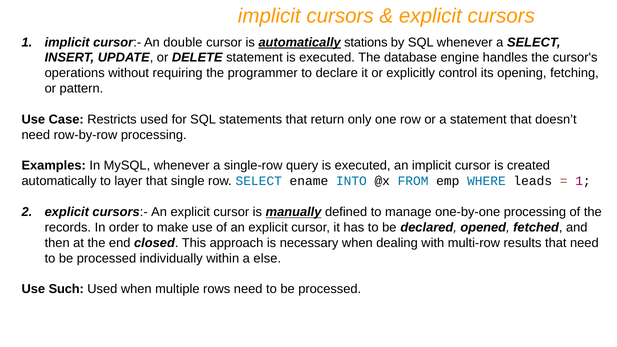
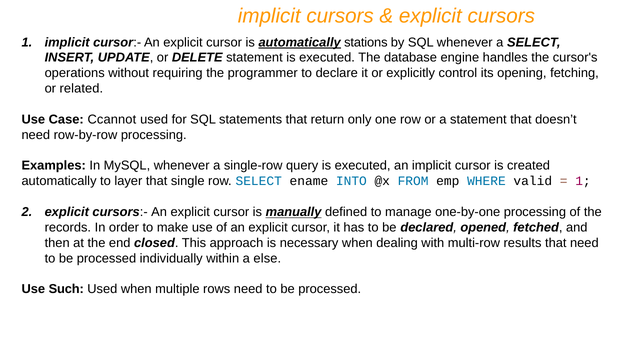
cursor:- An double: double -> explicit (183, 42)
pattern: pattern -> related (81, 89)
Restricts: Restricts -> Ccannot (112, 119)
leads: leads -> valid (533, 181)
